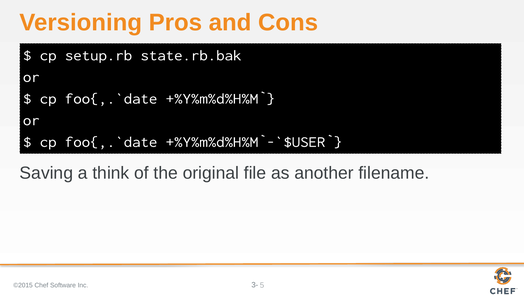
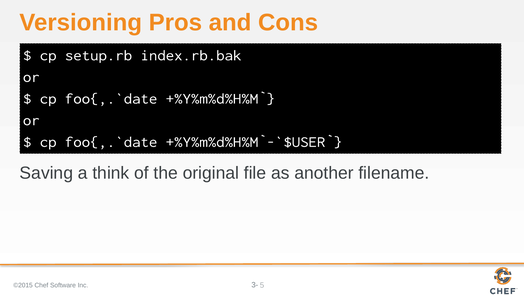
state.rb.bak: state.rb.bak -> index.rb.bak (191, 55)
